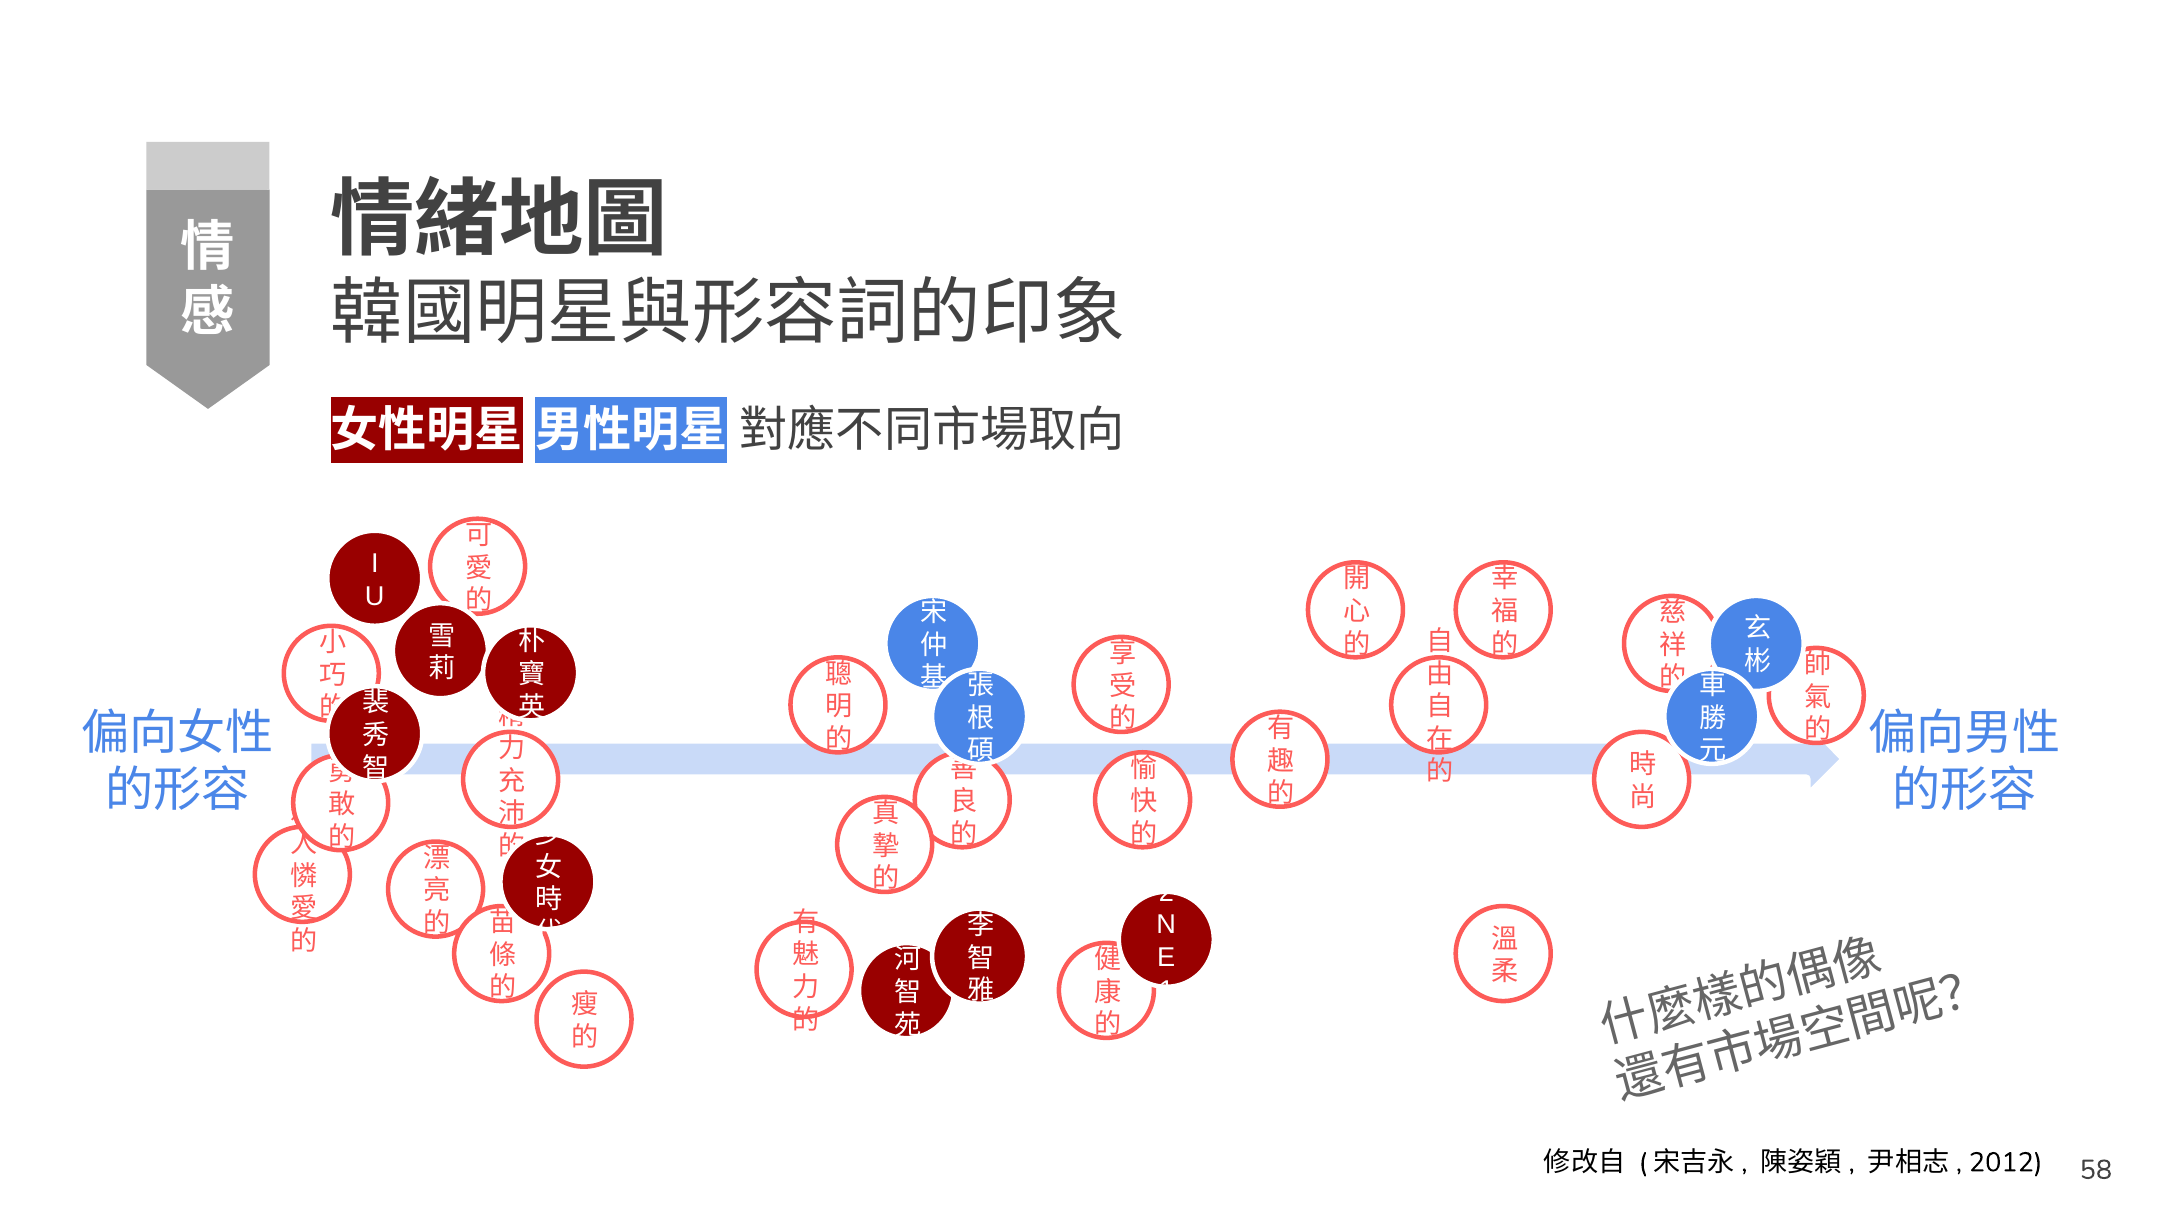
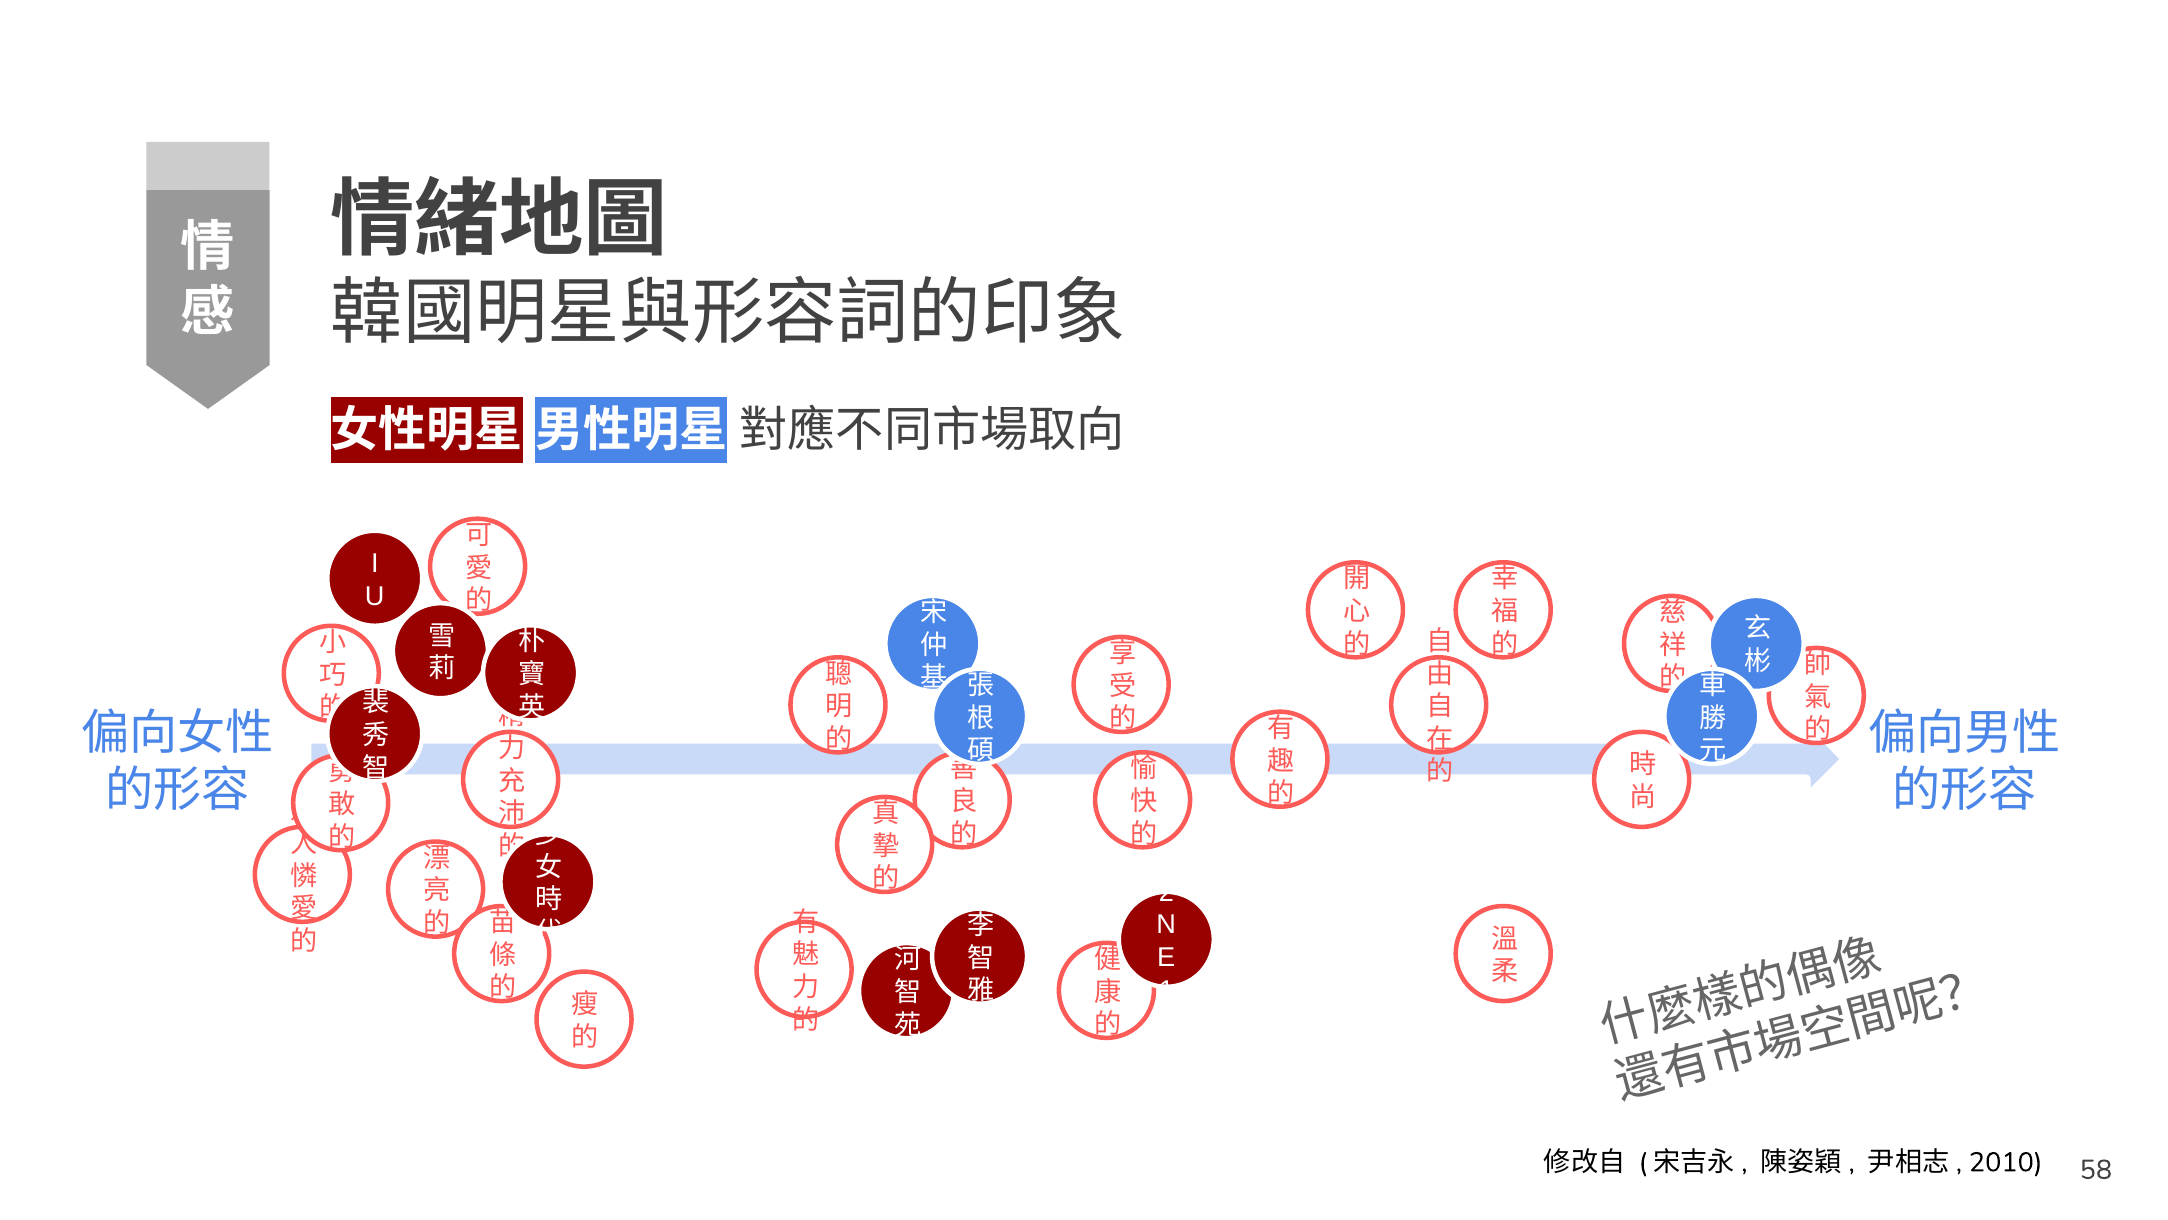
2012: 2012 -> 2010 (2006, 1162)
